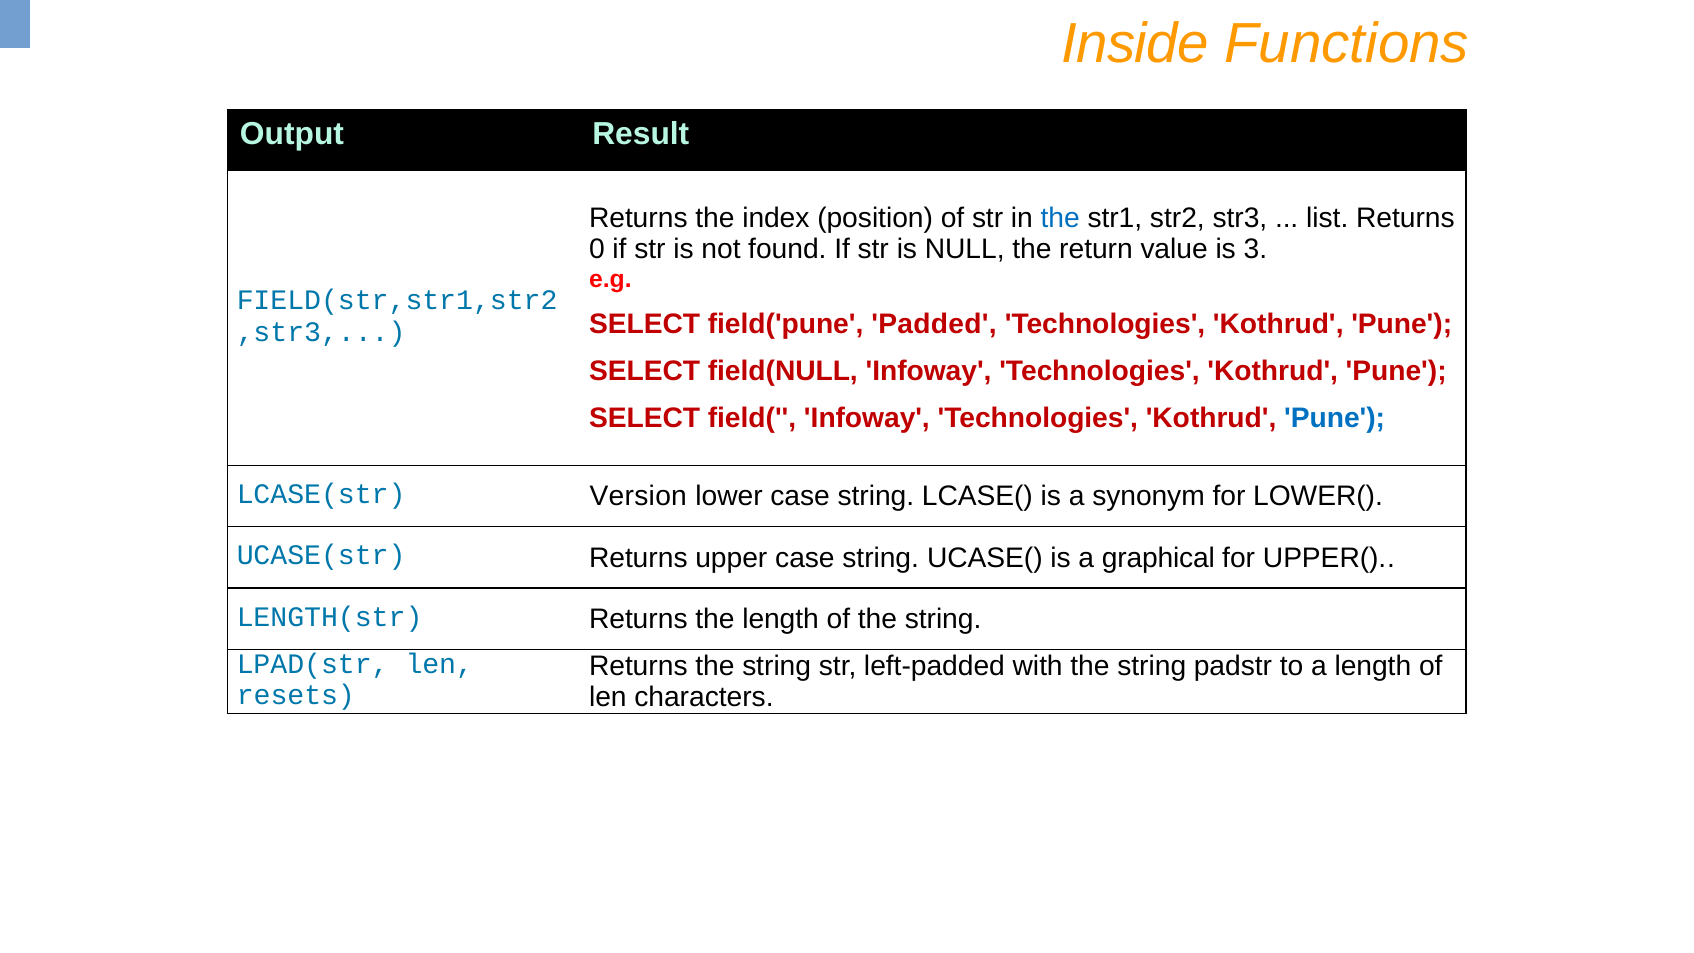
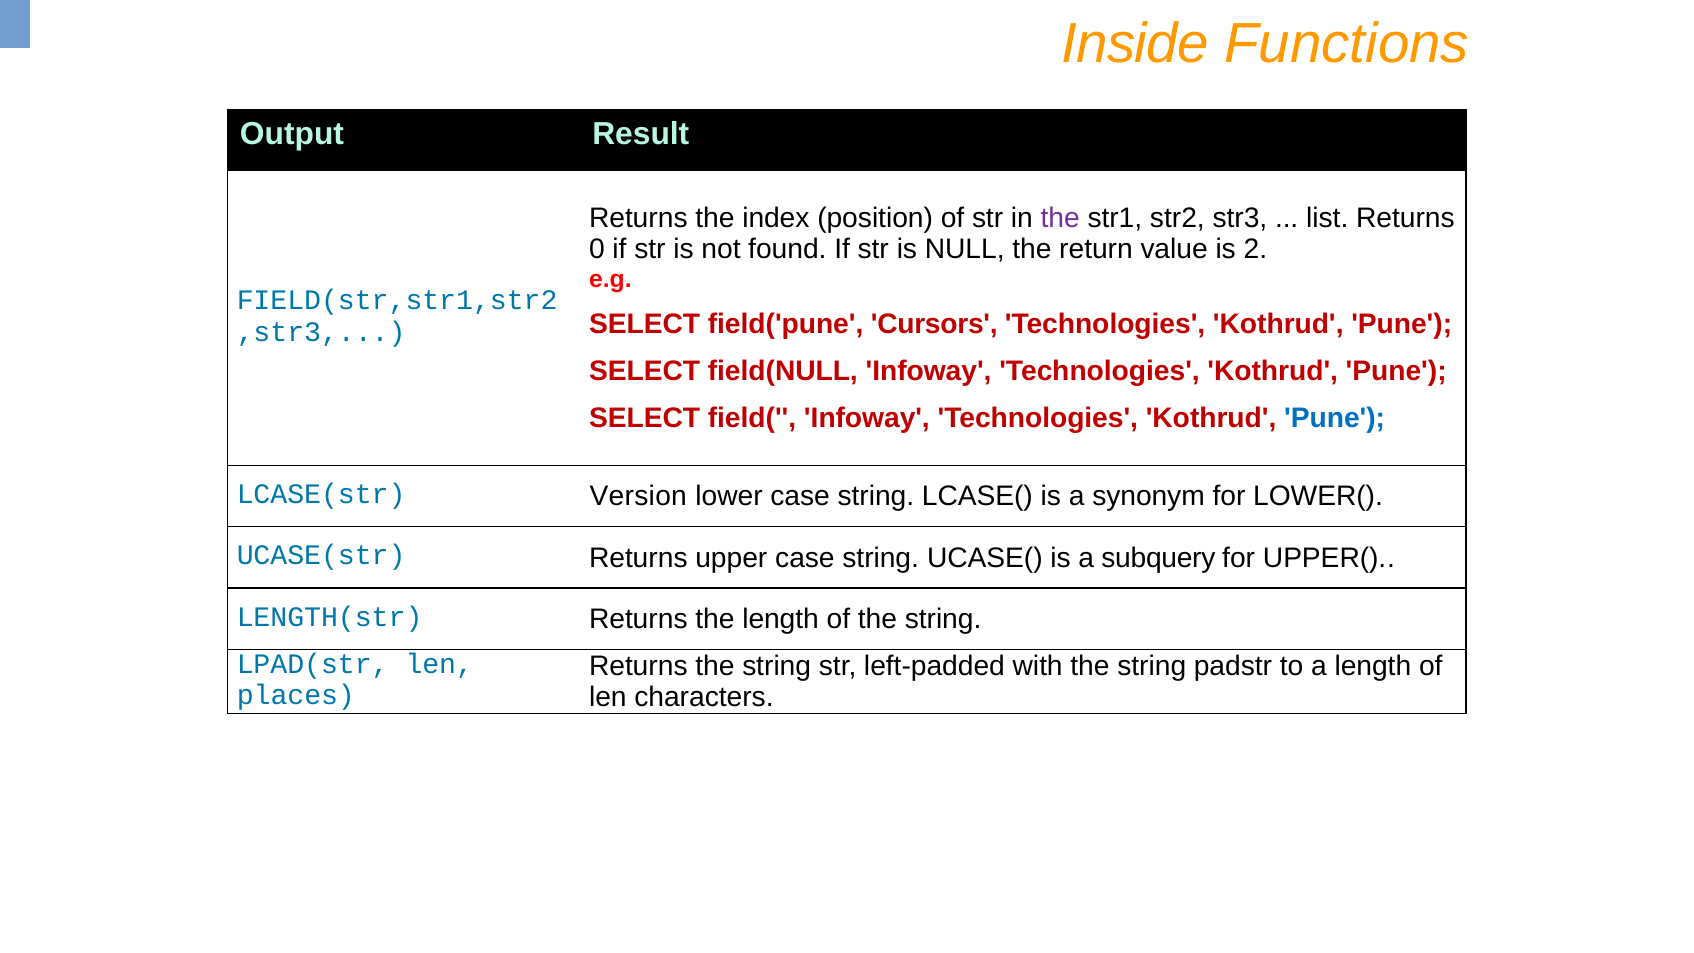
the colour: blue -> purple (1060, 218)
3: 3 -> 2 (1255, 250)
Padded: Padded -> Cursors (934, 324)
graphical: graphical -> subquery (1158, 558)
resets: resets -> places (296, 696)
